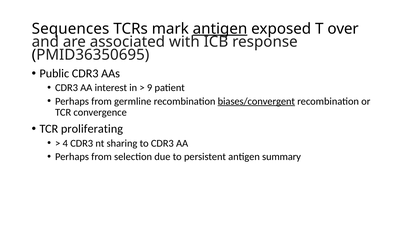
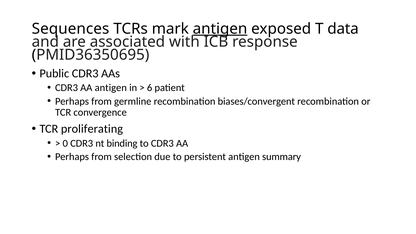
over: over -> data (343, 29)
AA interest: interest -> antigen (111, 88)
9: 9 -> 6 (150, 88)
biases/convergent underline: present -> none (256, 101)
4: 4 -> 0 (65, 143)
sharing: sharing -> binding (122, 143)
